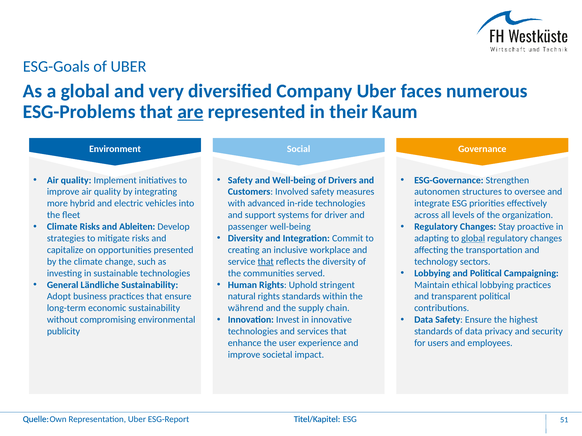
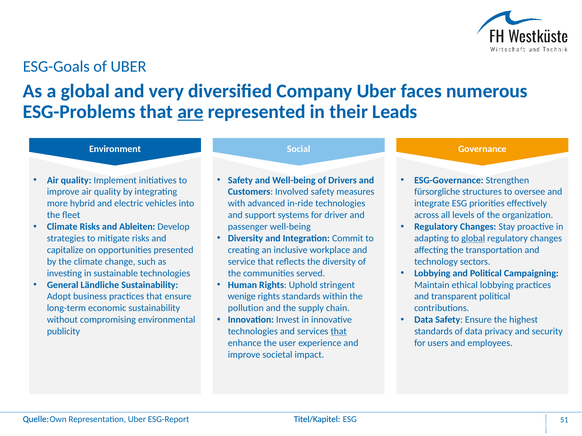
Kaum: Kaum -> Leads (395, 112)
autonomen: autonomen -> fürsorgliche (437, 192)
that underline: present -> none (266, 262)
natural: natural -> wenige (242, 297)
während: während -> pollution (246, 308)
that underline: none -> present (339, 332)
